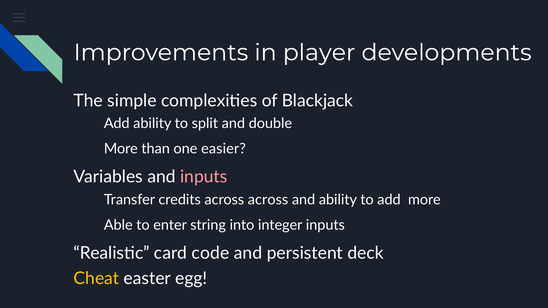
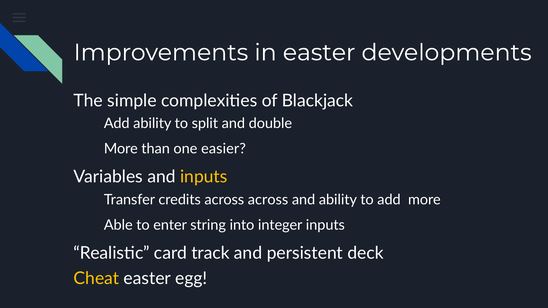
in player: player -> easter (319, 53)
inputs colour: pink -> yellow (204, 177)
code: code -> track (211, 253)
